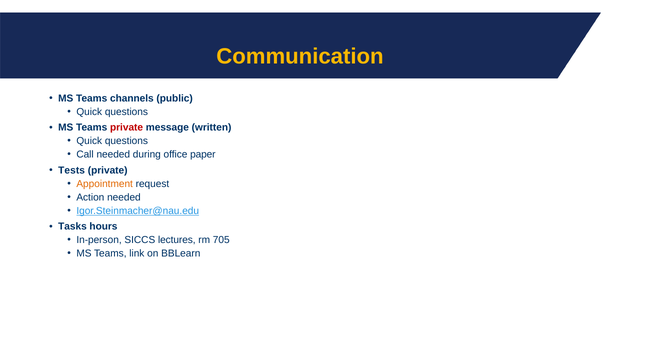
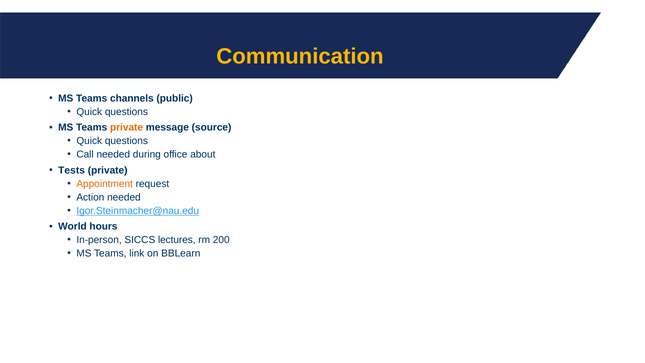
private colour: red -> orange (127, 128)
written: written -> source (212, 128)
paper: paper -> about (203, 154)
Tasks: Tasks -> World (72, 227)
705: 705 -> 200 (221, 240)
